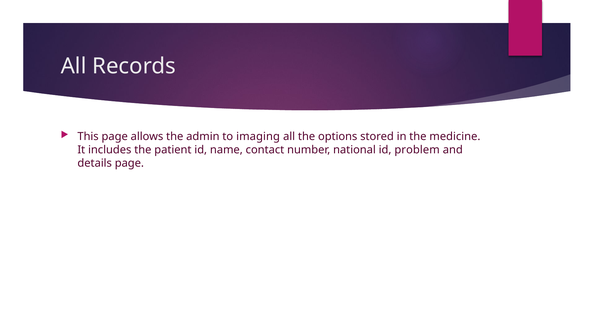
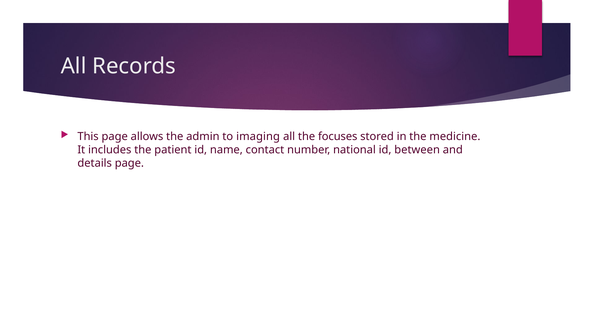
options: options -> focuses (338, 137)
problem: problem -> between (417, 150)
